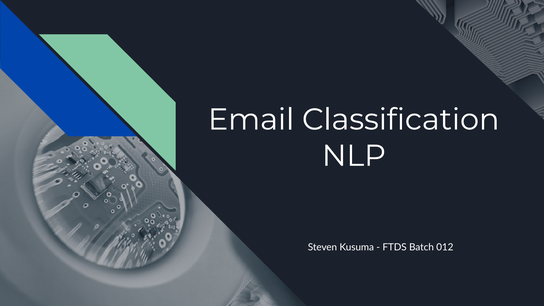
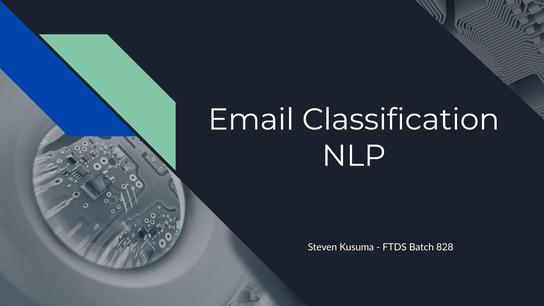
012: 012 -> 828 (445, 247)
